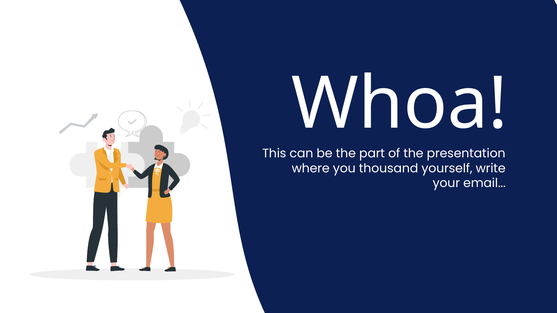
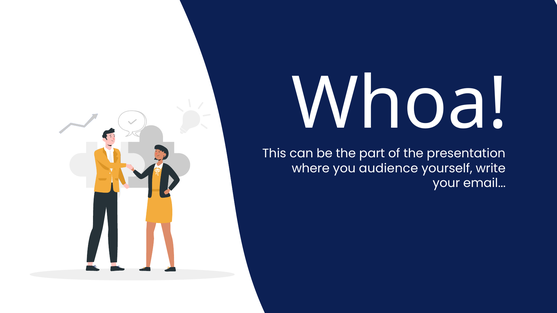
thousand: thousand -> audience (388, 168)
